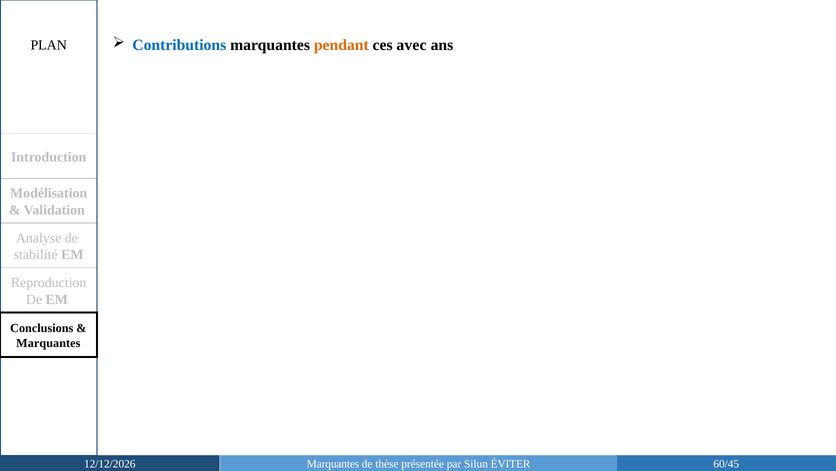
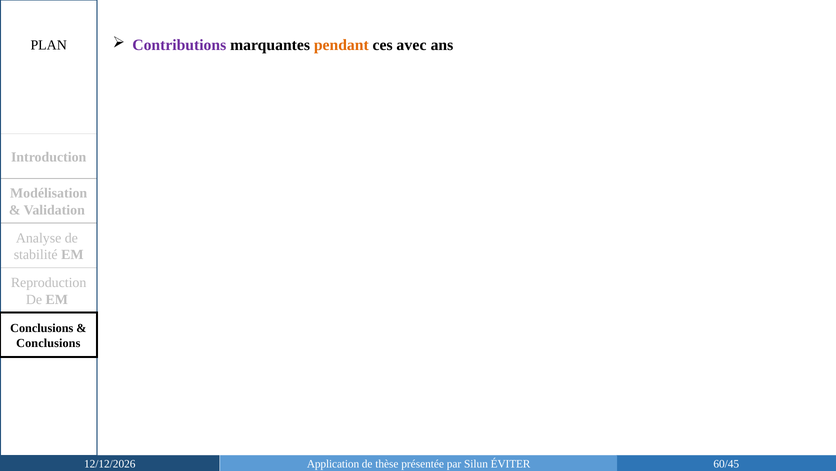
Contributions colour: blue -> purple (179, 45)
Marquantes: Marquantes -> Conclusions (48, 342)
Marquantes: Marquantes -> Application (333, 463)
